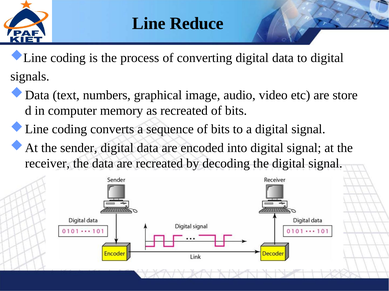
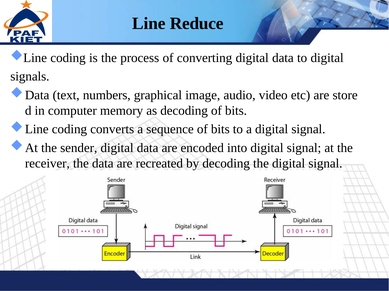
as recreated: recreated -> decoding (184, 111)
